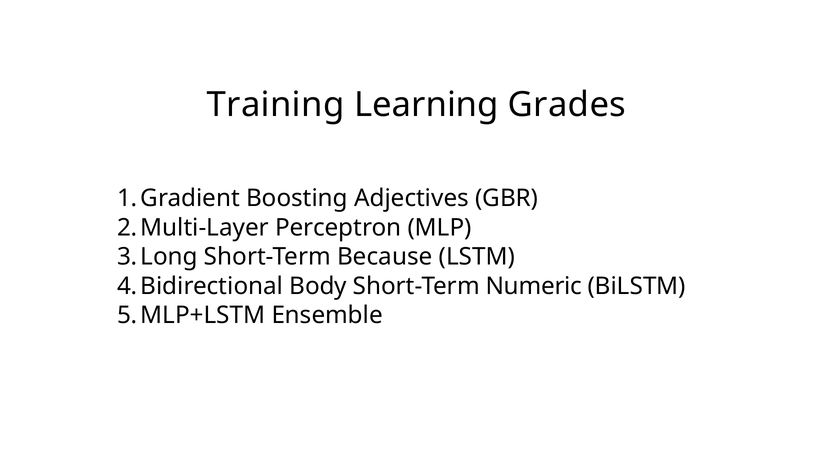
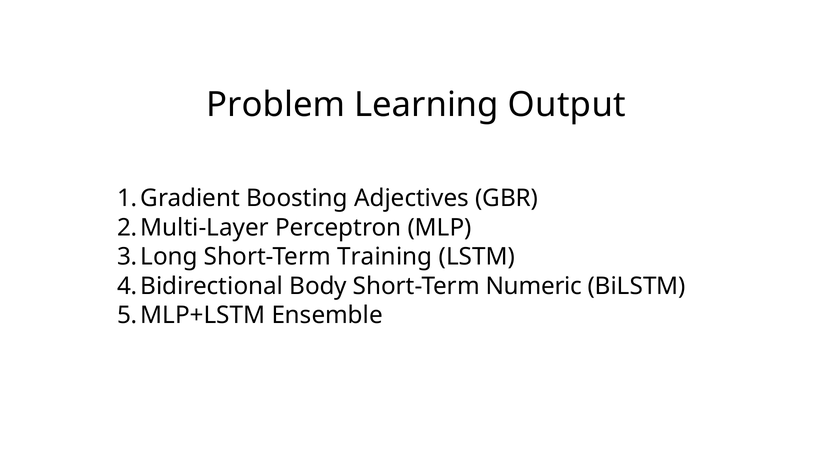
Training: Training -> Problem (276, 105)
Grades: Grades -> Output (567, 105)
Because: Because -> Training (385, 257)
